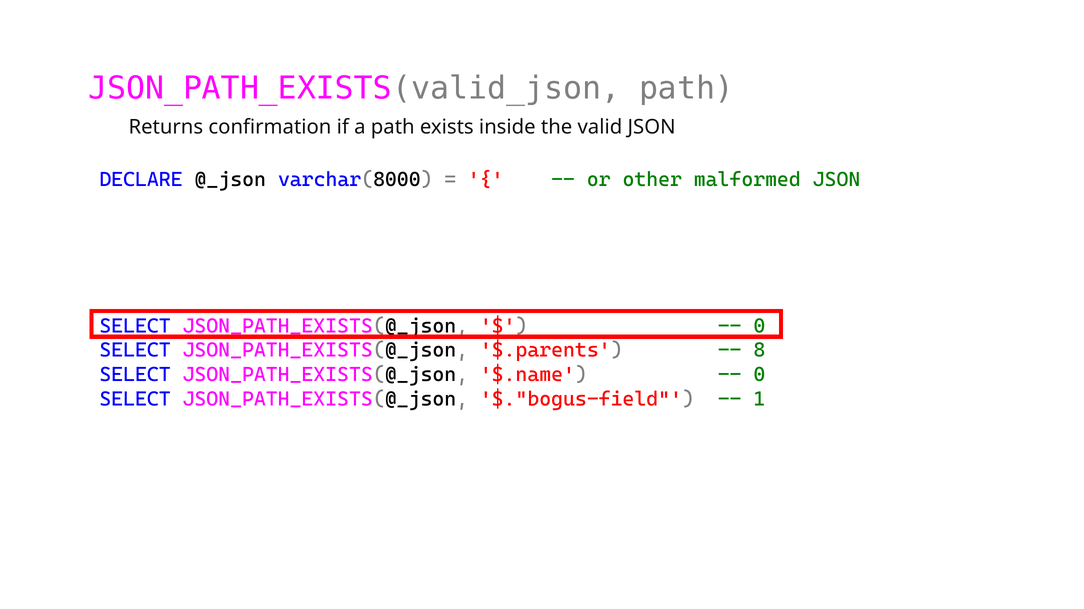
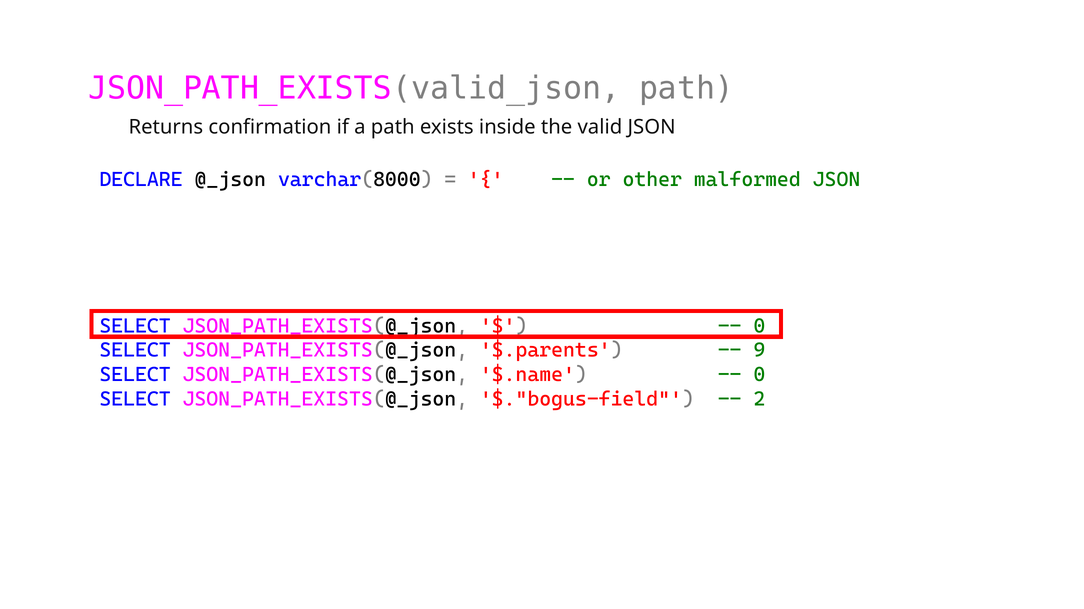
8: 8 -> 9 (759, 351)
1: 1 -> 2 (759, 399)
